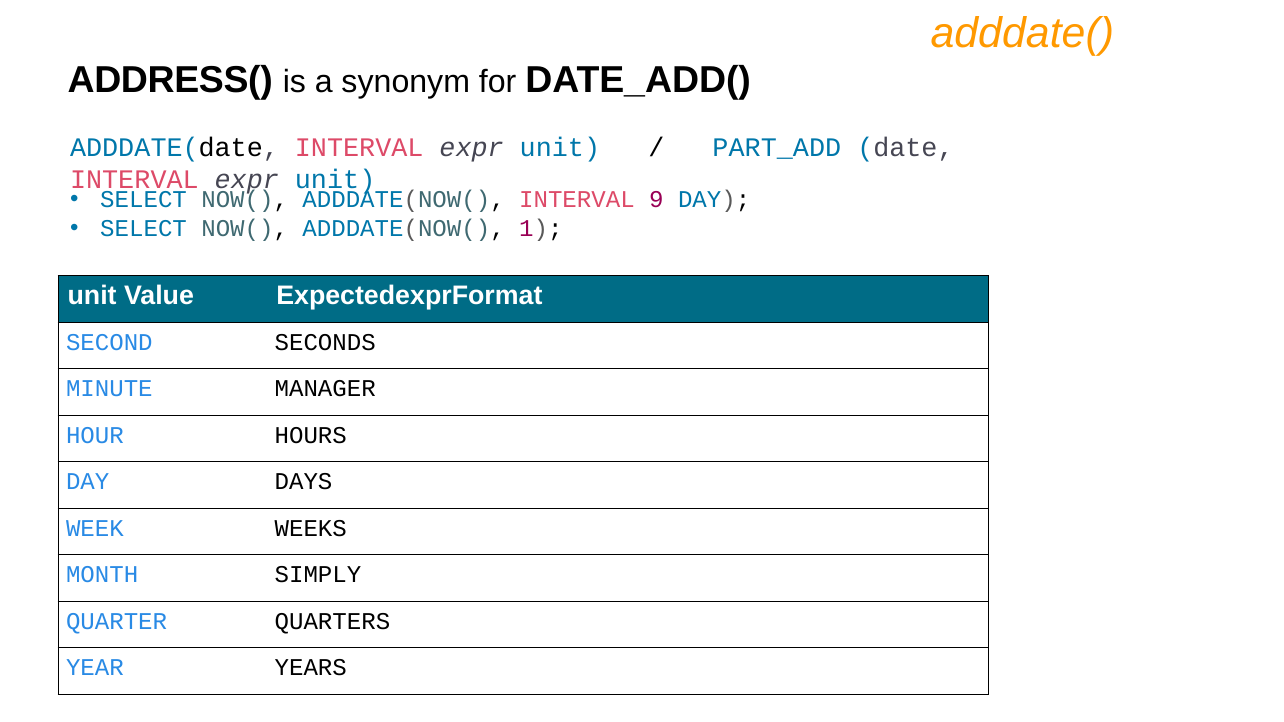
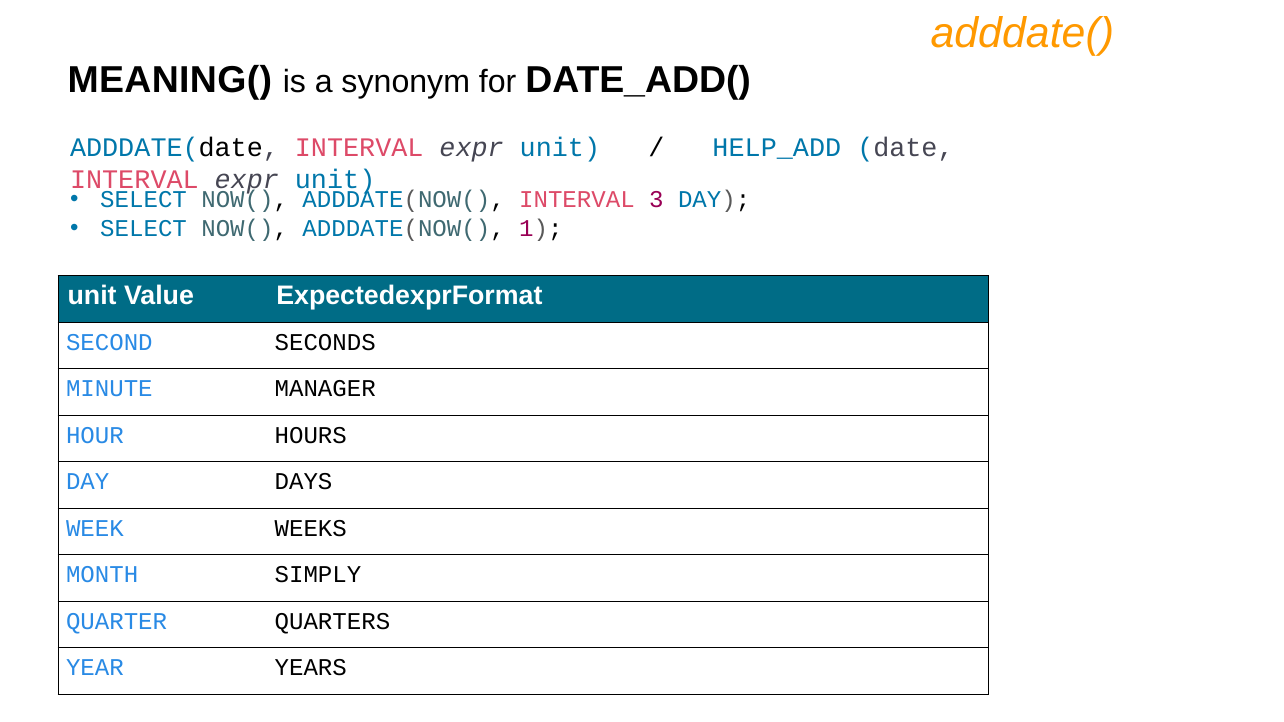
ADDRESS(: ADDRESS( -> MEANING( (170, 80)
PART_ADD: PART_ADD -> HELP_ADD (777, 148)
9: 9 -> 3 (656, 200)
